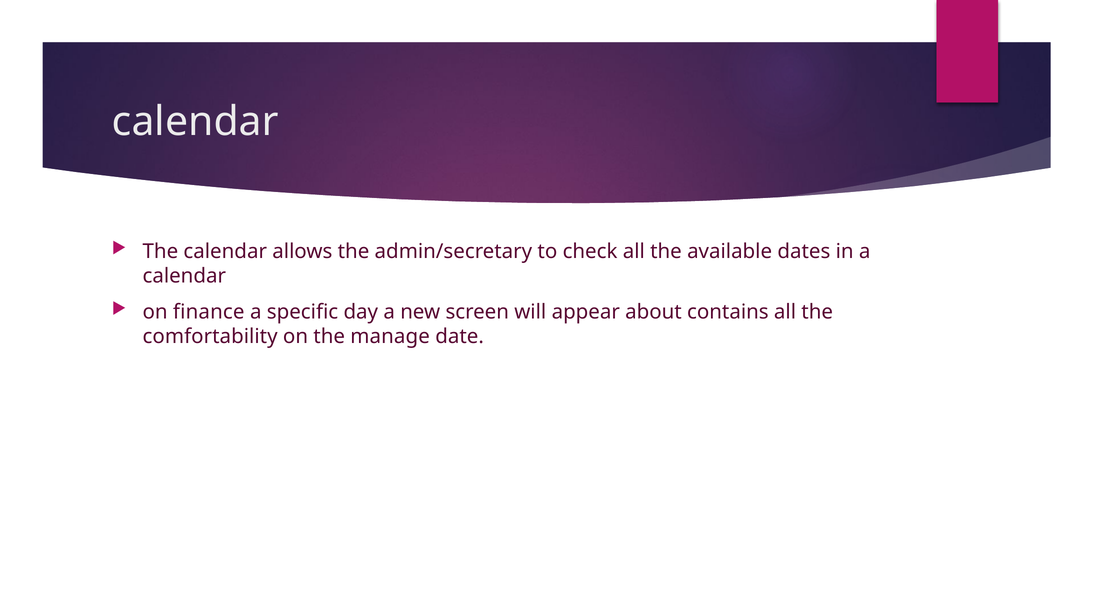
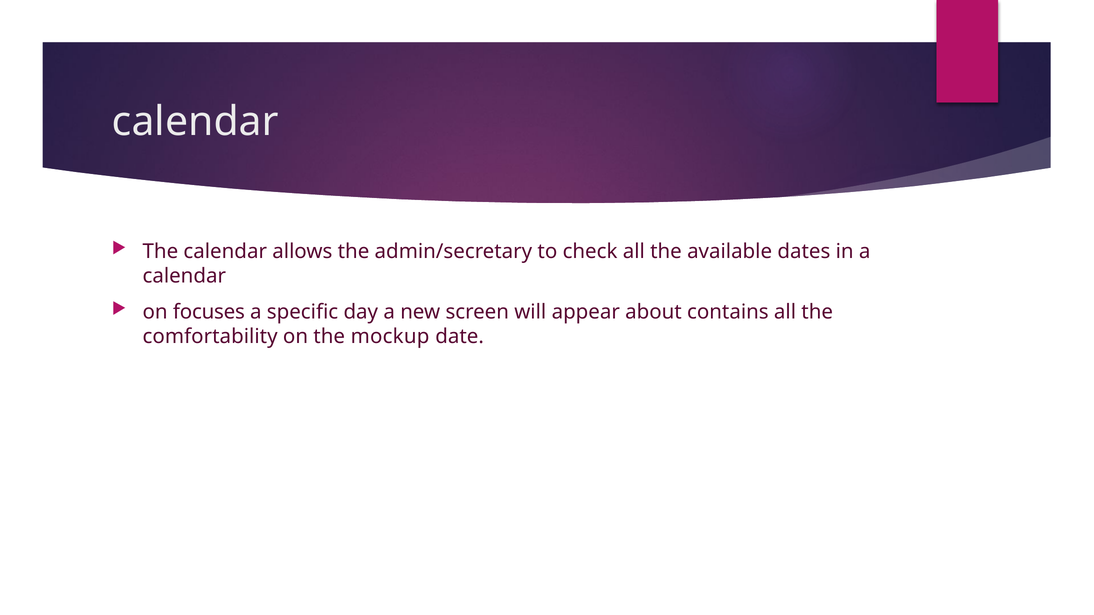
finance: finance -> focuses (209, 312)
manage: manage -> mockup (390, 337)
